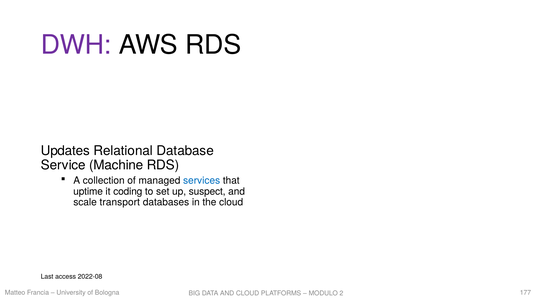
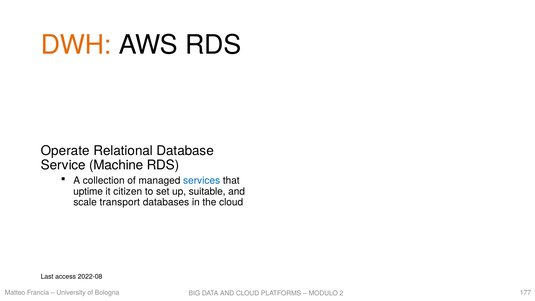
DWH colour: purple -> orange (76, 45)
Updates: Updates -> Operate (65, 151)
coding: coding -> citizen (128, 191)
suspect: suspect -> suitable (207, 191)
